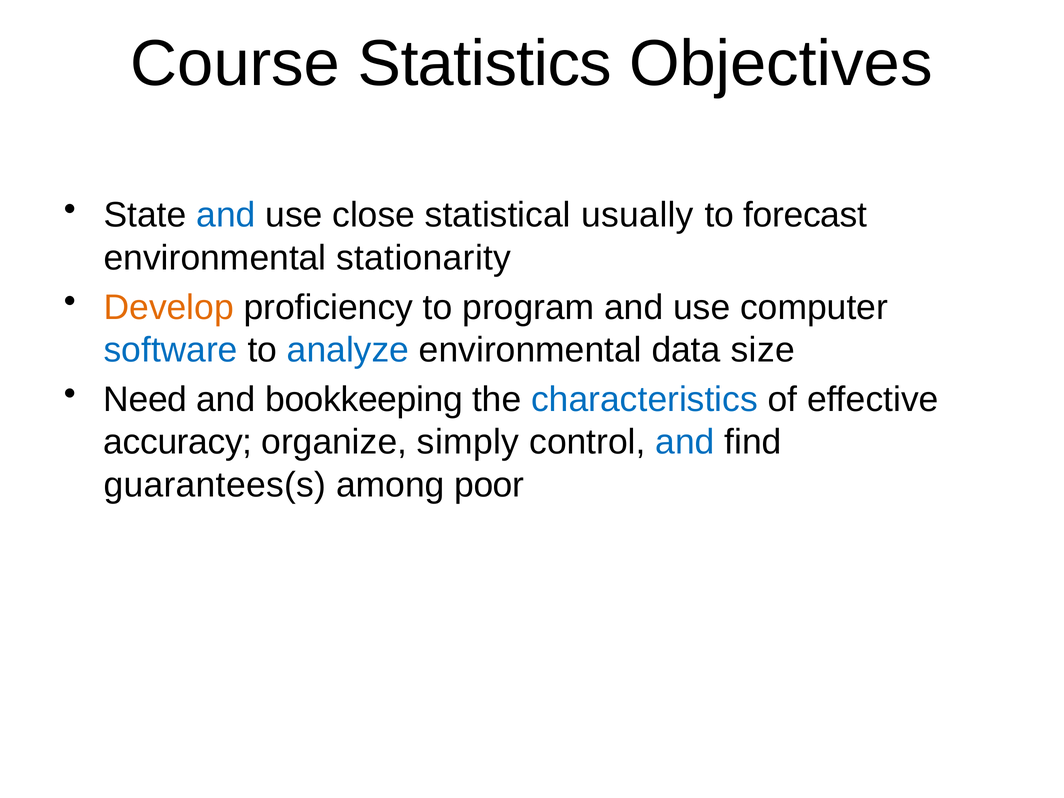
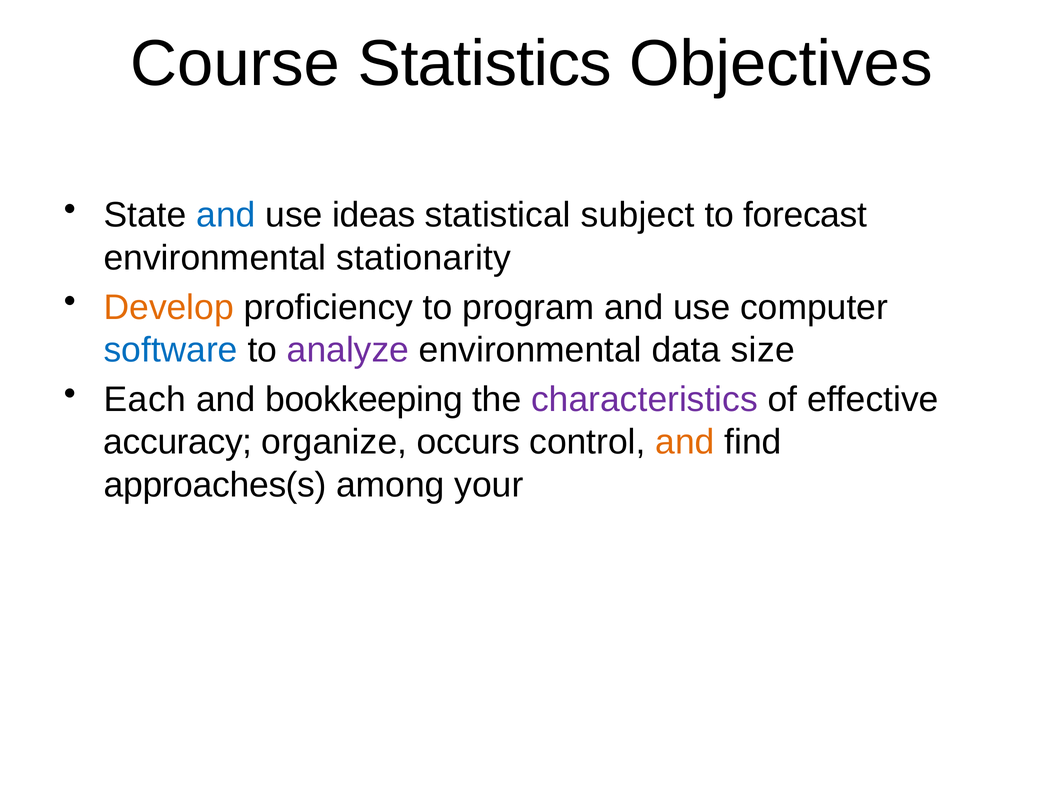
close: close -> ideas (374, 215)
usually: usually -> subject (638, 215)
analyze colour: blue -> purple (348, 350)
Need: Need -> Each (145, 400)
characteristics colour: blue -> purple (645, 400)
simply: simply -> occurs (468, 442)
and colour: blue -> orange (685, 442)
guarantees(s: guarantees(s -> approaches(s (215, 485)
poor: poor -> your (489, 485)
